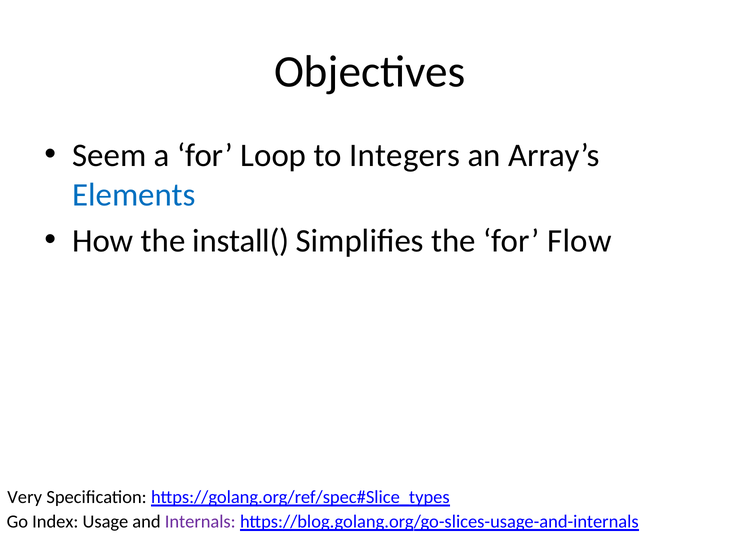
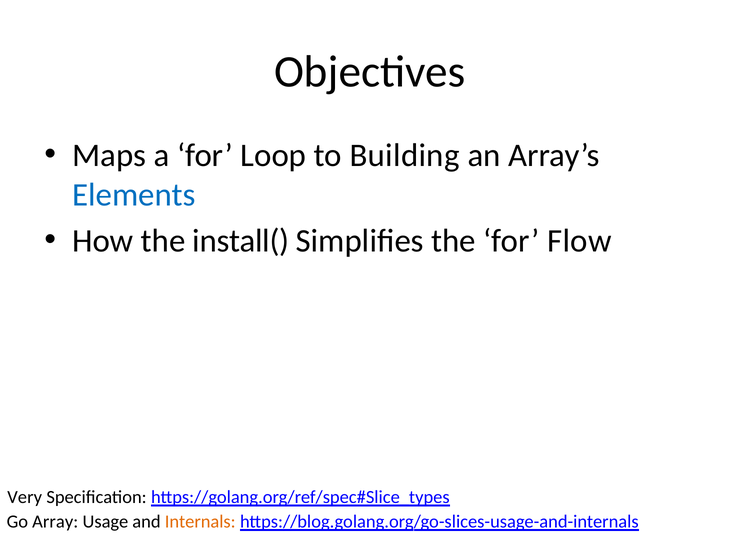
Seem: Seem -> Maps (109, 155)
Integers: Integers -> Building (405, 155)
Index: Index -> Array (55, 522)
Internals colour: purple -> orange (200, 522)
